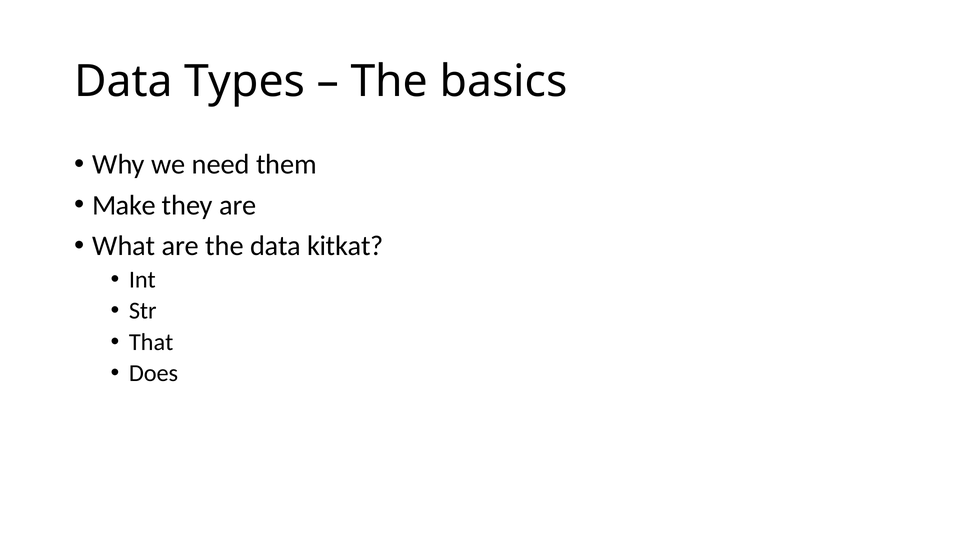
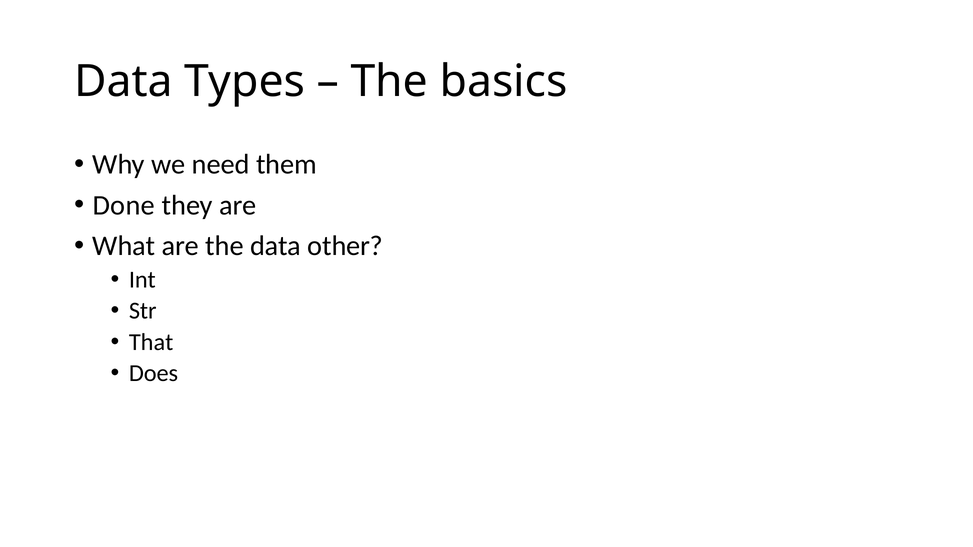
Make: Make -> Done (124, 205)
kitkat: kitkat -> other (345, 246)
